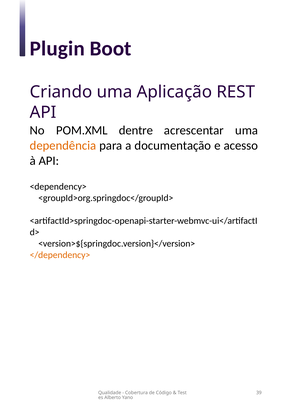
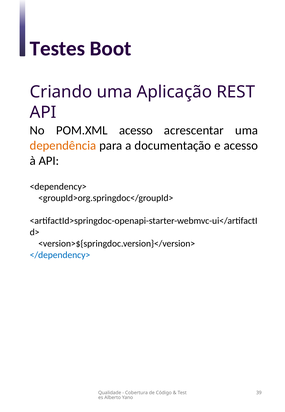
Plugin: Plugin -> Testes (57, 48)
POM.XML dentre: dentre -> acesso (136, 130)
</dependency> colour: orange -> blue (60, 255)
